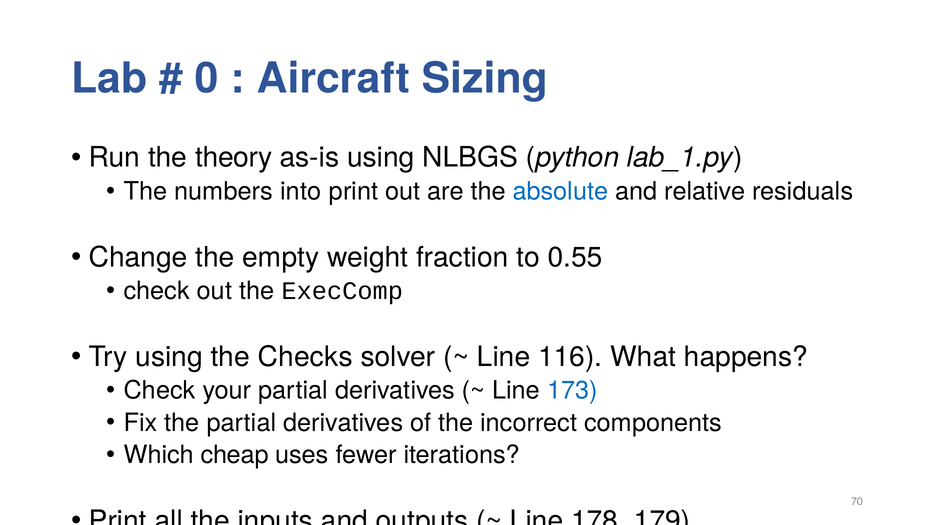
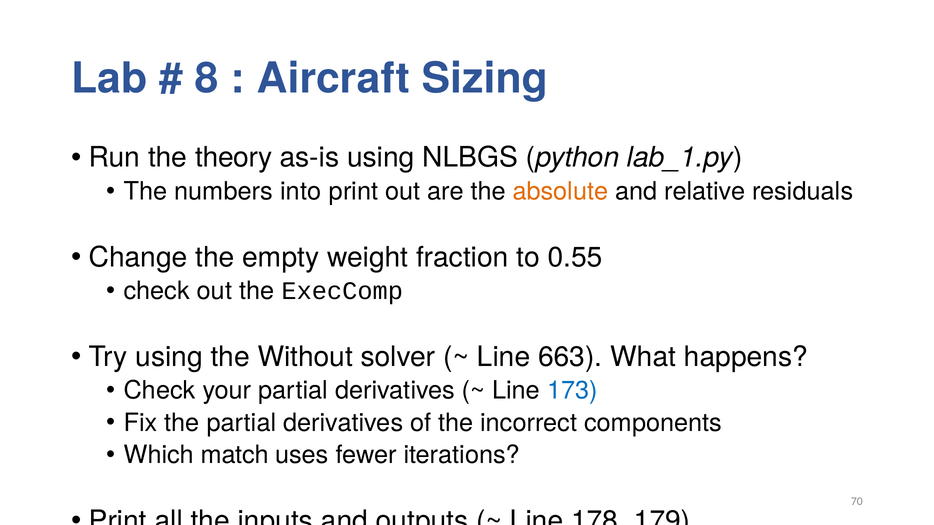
0: 0 -> 8 (207, 78)
absolute colour: blue -> orange (560, 192)
Checks: Checks -> Without (305, 357)
116: 116 -> 663 (570, 357)
cheap: cheap -> match (235, 455)
